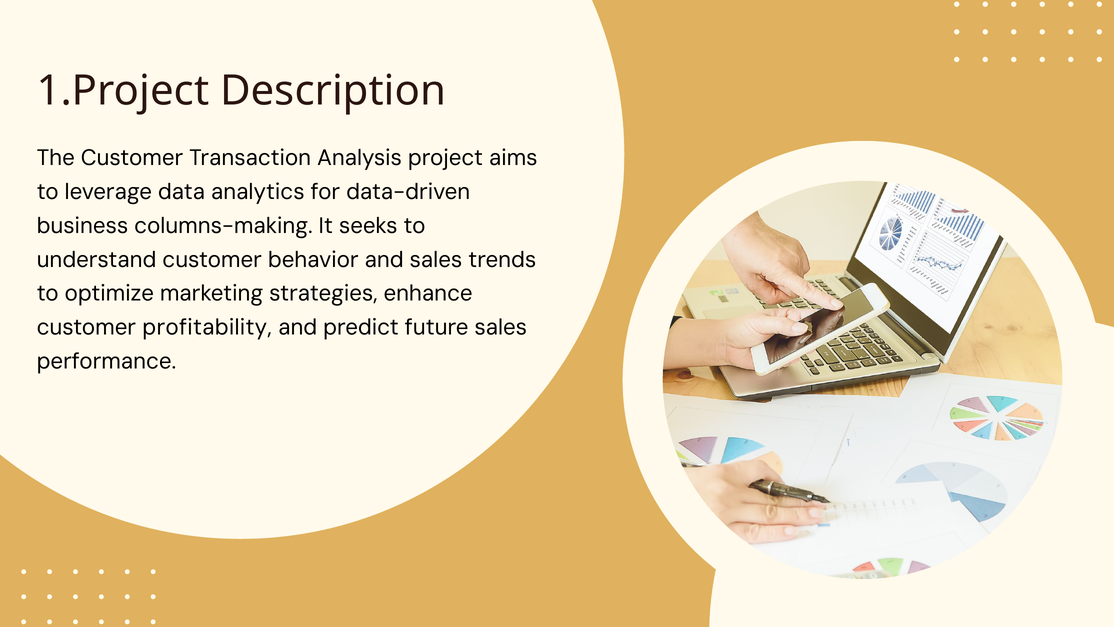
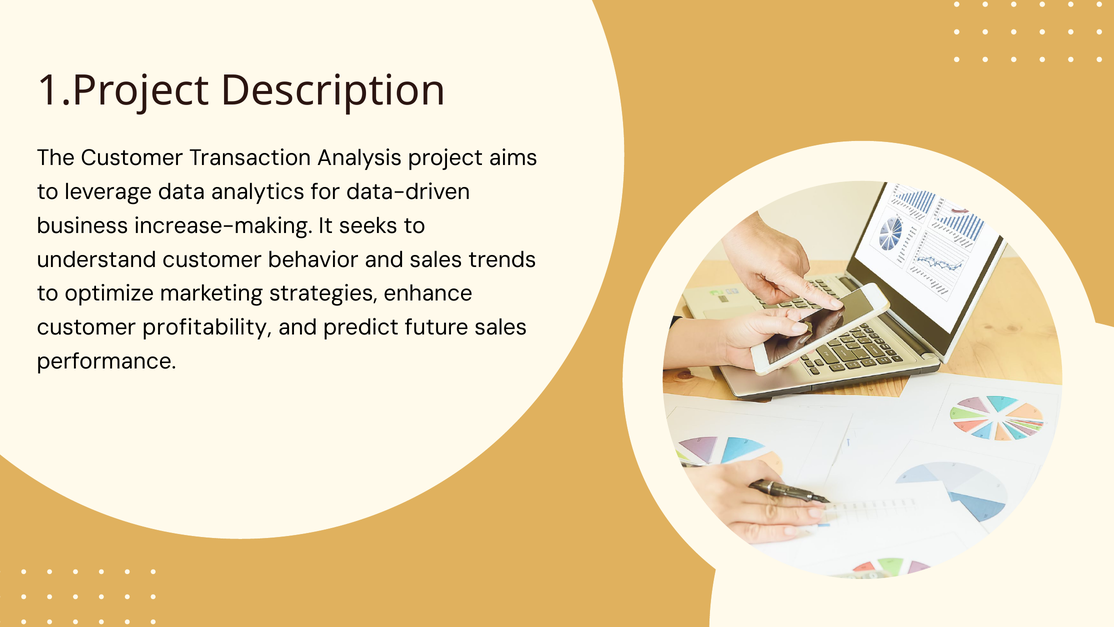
columns-making: columns-making -> increase-making (223, 226)
